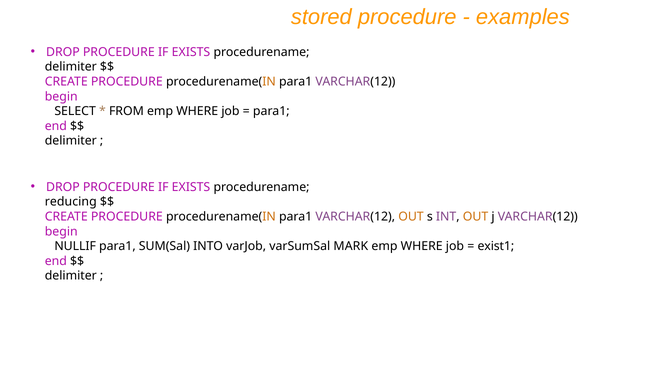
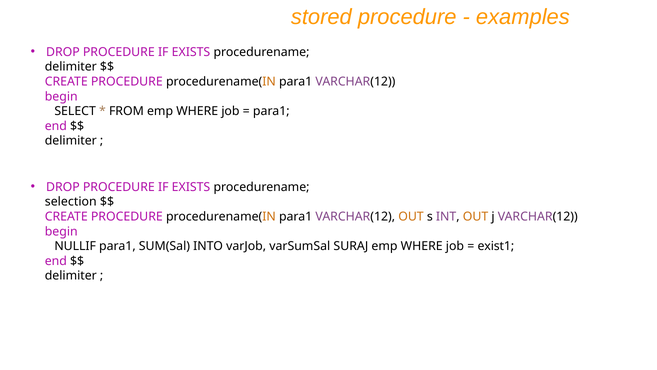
reducing: reducing -> selection (71, 202)
MARK: MARK -> SURAJ (351, 246)
